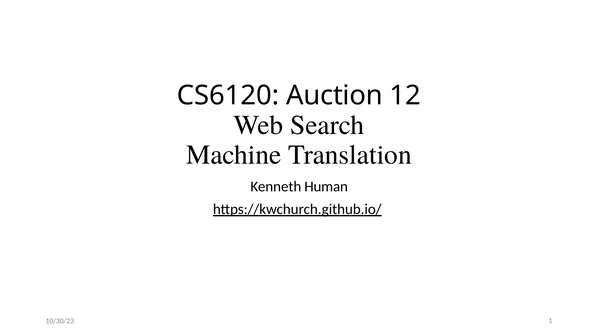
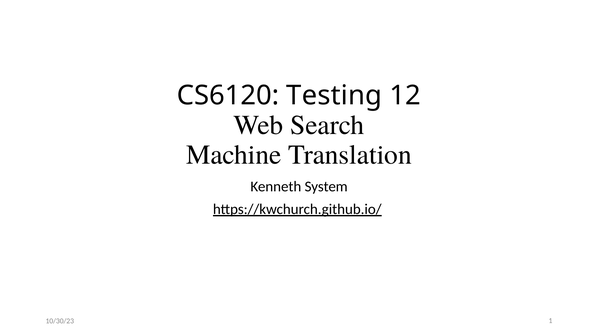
Auction: Auction -> Testing (334, 96)
Human: Human -> System (326, 187)
